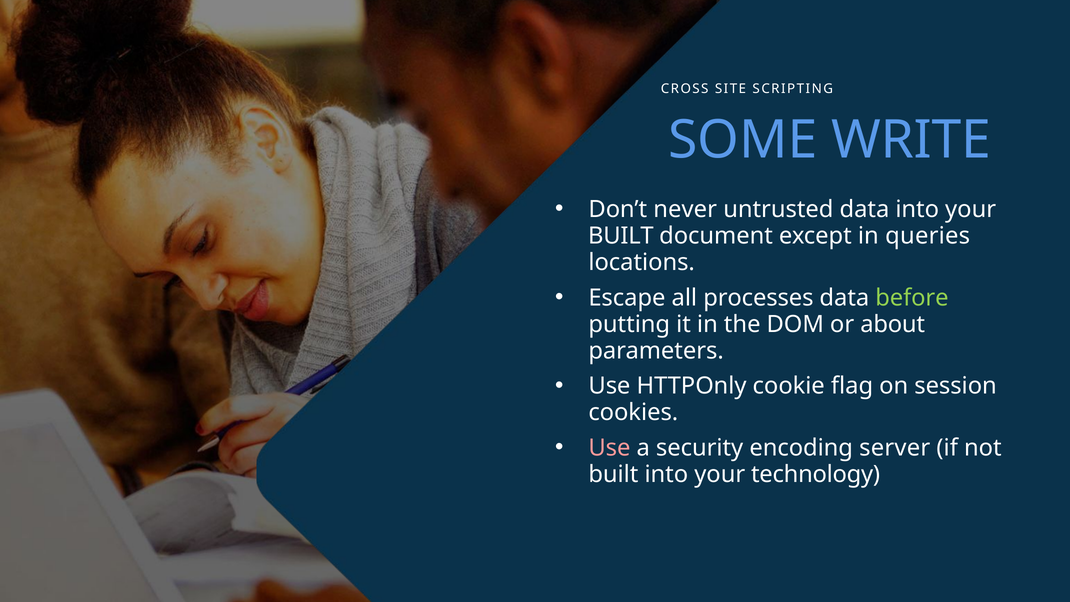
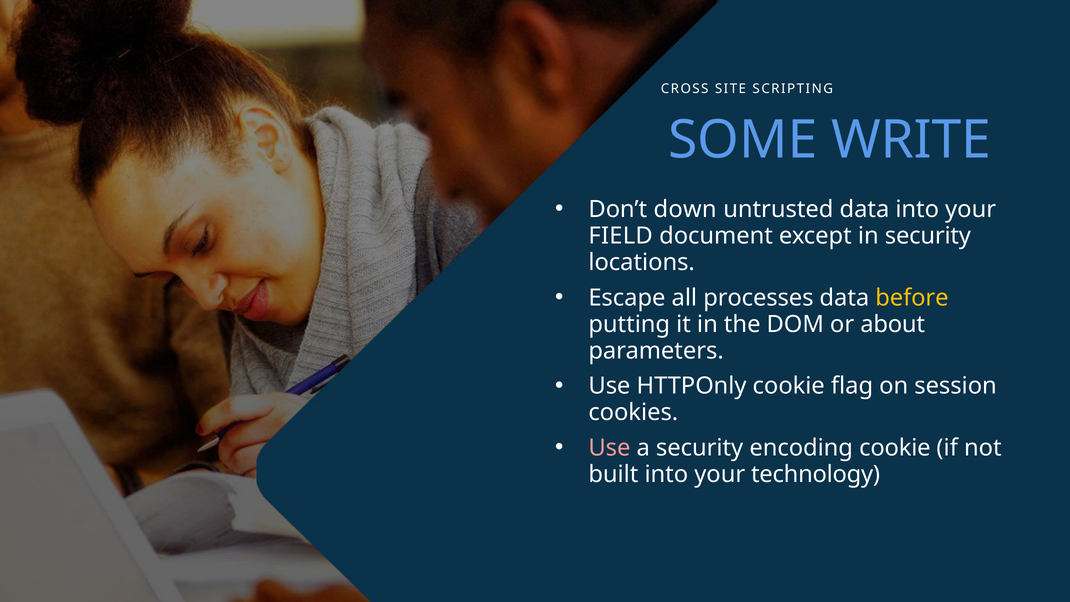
never: never -> down (685, 209)
BUILT: BUILT -> FIELD (621, 236)
in queries: queries -> security (928, 236)
before colour: light green -> yellow (912, 298)
encoding server: server -> cookie (895, 448)
